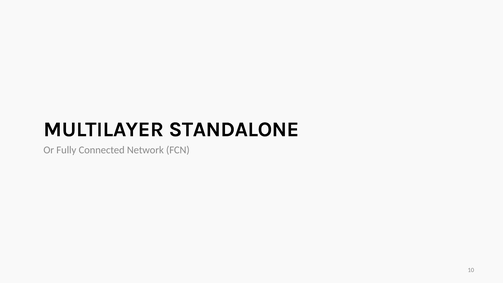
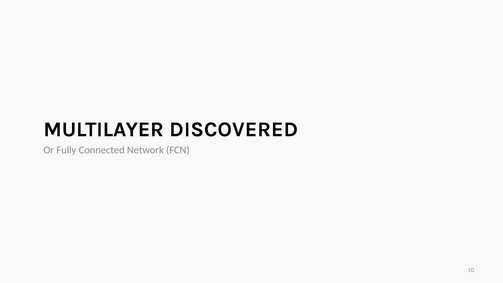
STANDALONE: STANDALONE -> DISCOVERED (234, 129)
